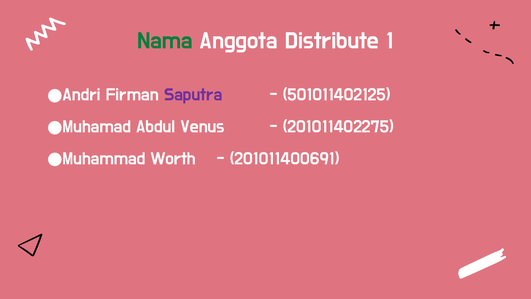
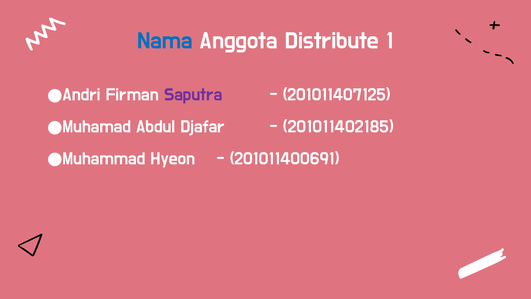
Nama colour: green -> blue (165, 41)
501011402125: 501011402125 -> 201011407125 (337, 95)
Venus: Venus -> Djafar (203, 127)
201011402275: 201011402275 -> 201011402185 (338, 127)
Worth: Worth -> Hyeon (173, 158)
